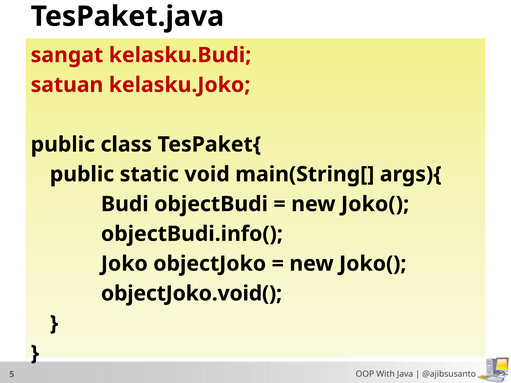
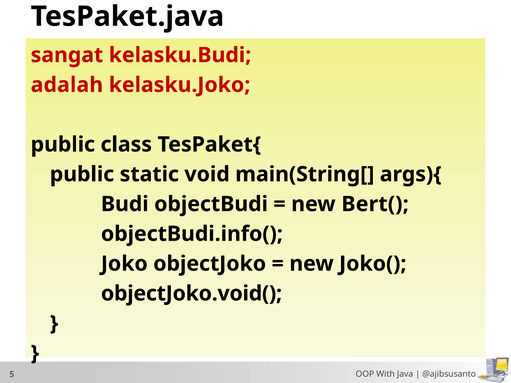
satuan: satuan -> adalah (67, 85)
Joko(: Joko( -> Bert( (375, 204)
